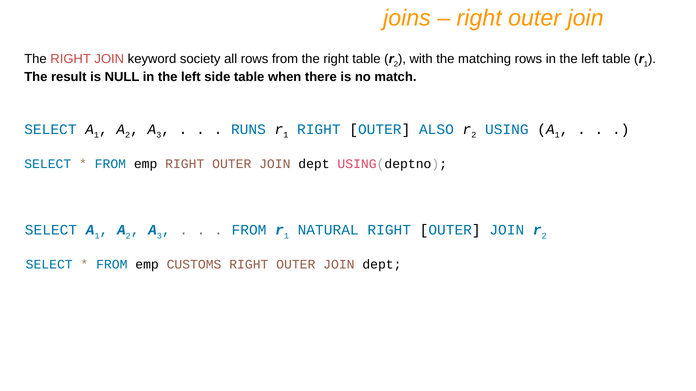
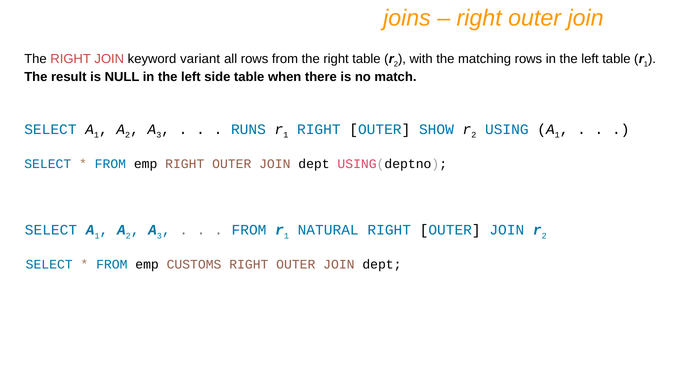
society: society -> variant (200, 59)
ALSO: ALSO -> SHOW (436, 130)
